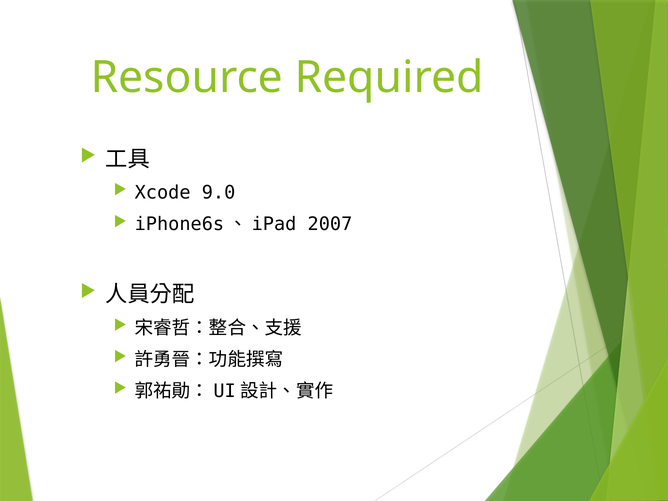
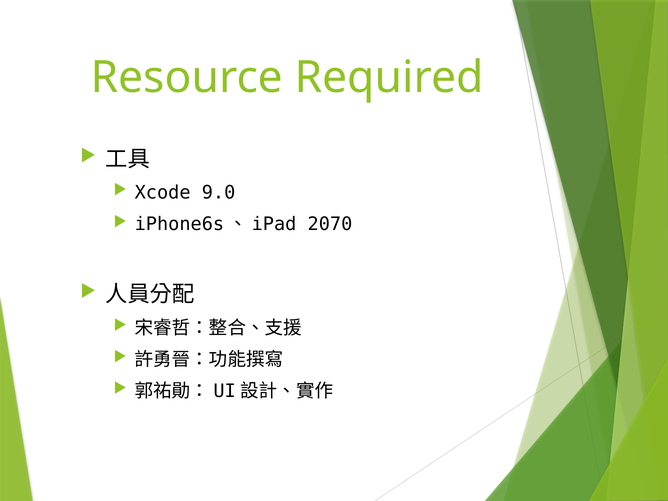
2007: 2007 -> 2070 (330, 224)
